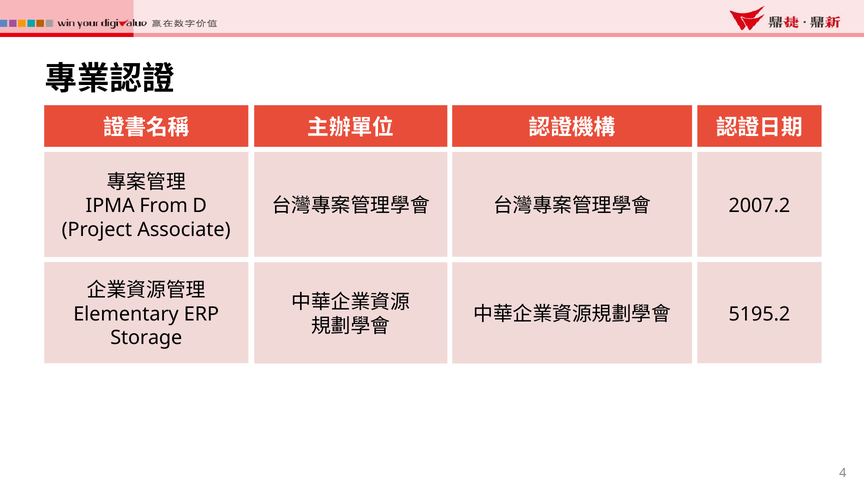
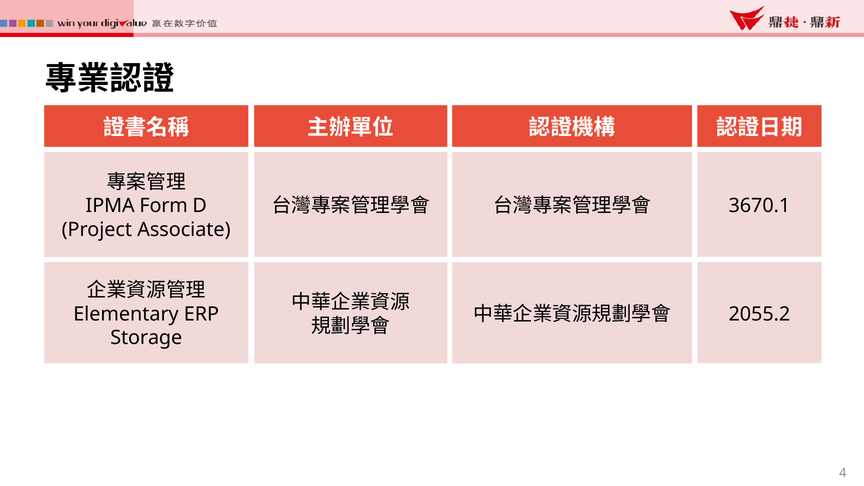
2007.2: 2007.2 -> 3670.1 (759, 206)
From: From -> Form (164, 206)
5195.2: 5195.2 -> 2055.2 (759, 314)
